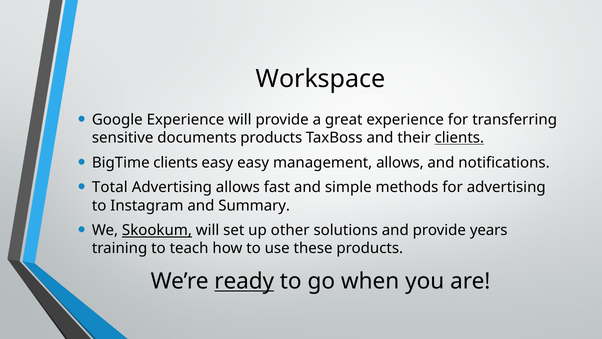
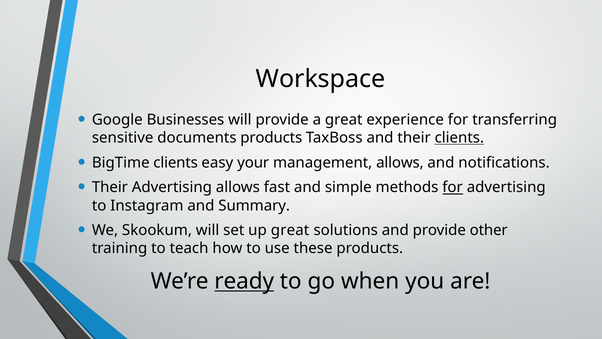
Google Experience: Experience -> Businesses (185, 120)
easy easy: easy -> your (253, 162)
Total: Total -> Their (110, 187)
for underline: none -> present (453, 187)
Skookum underline: present -> none (157, 230)
up other: other -> great (290, 230)
years: years -> other (489, 230)
